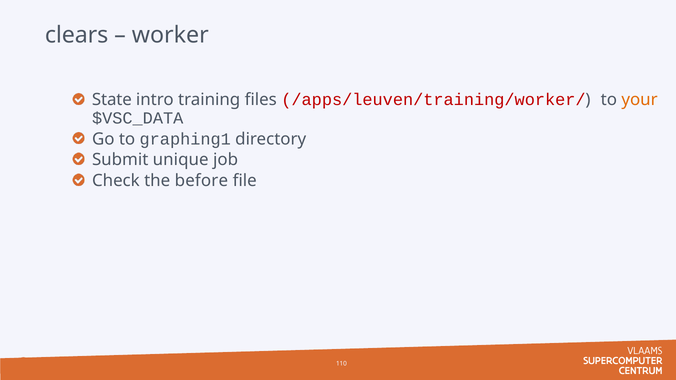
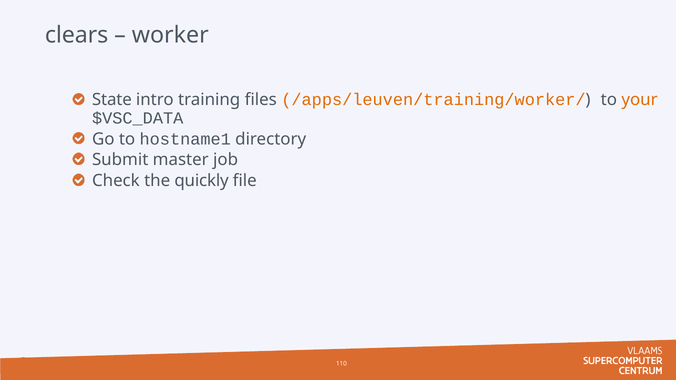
/apps/leuven/training/worker/ colour: red -> orange (433, 100)
graphing1: graphing1 -> hostname1 (185, 139)
unique: unique -> master (181, 160)
before: before -> quickly (202, 181)
